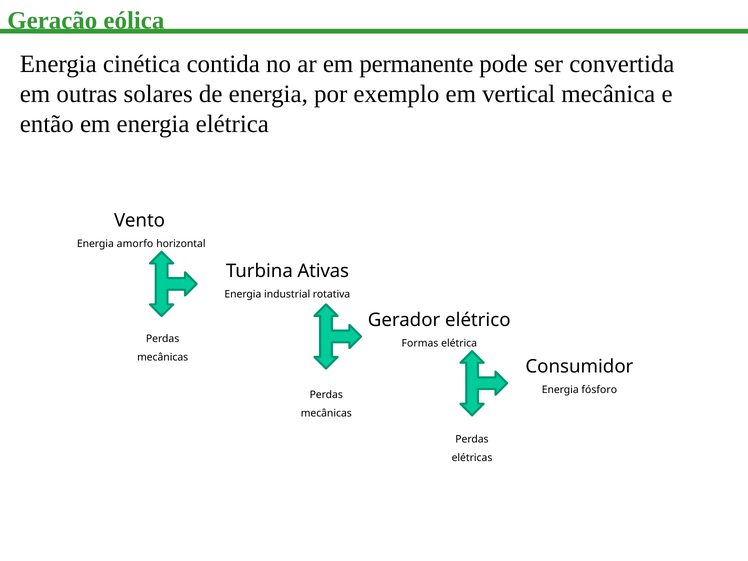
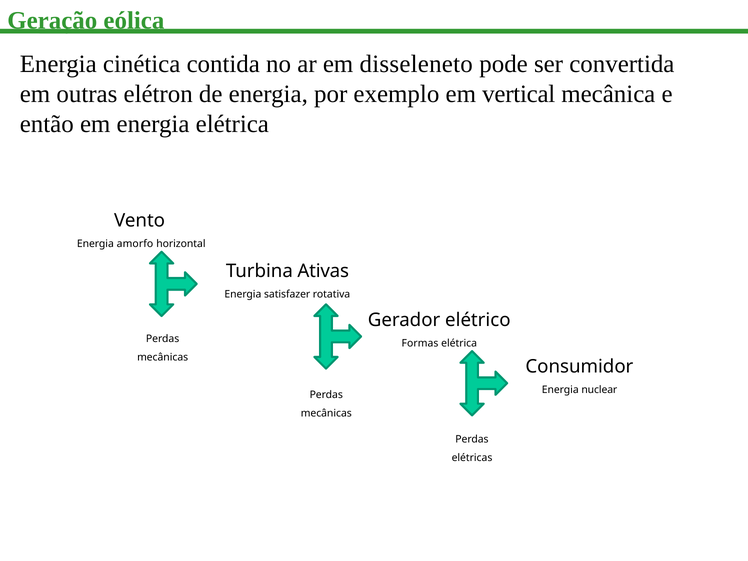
permanente: permanente -> disseleneto (416, 64)
solares: solares -> elétron (158, 94)
industrial: industrial -> satisfazer (287, 294)
fósforo: fósforo -> nuclear (599, 390)
